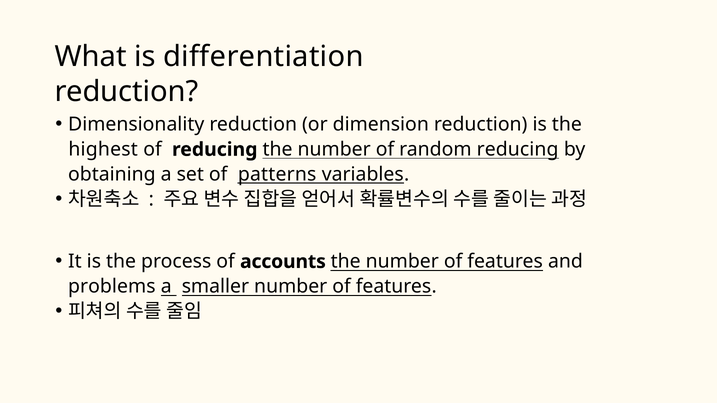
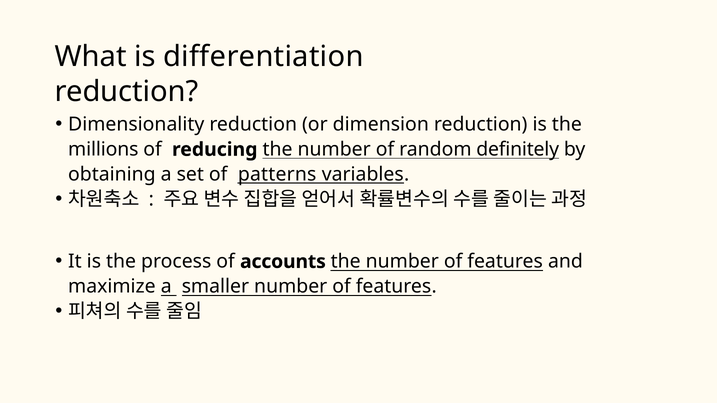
highest: highest -> millions (103, 150)
random reducing: reducing -> definitely (518, 150)
problems: problems -> maximize (112, 287)
